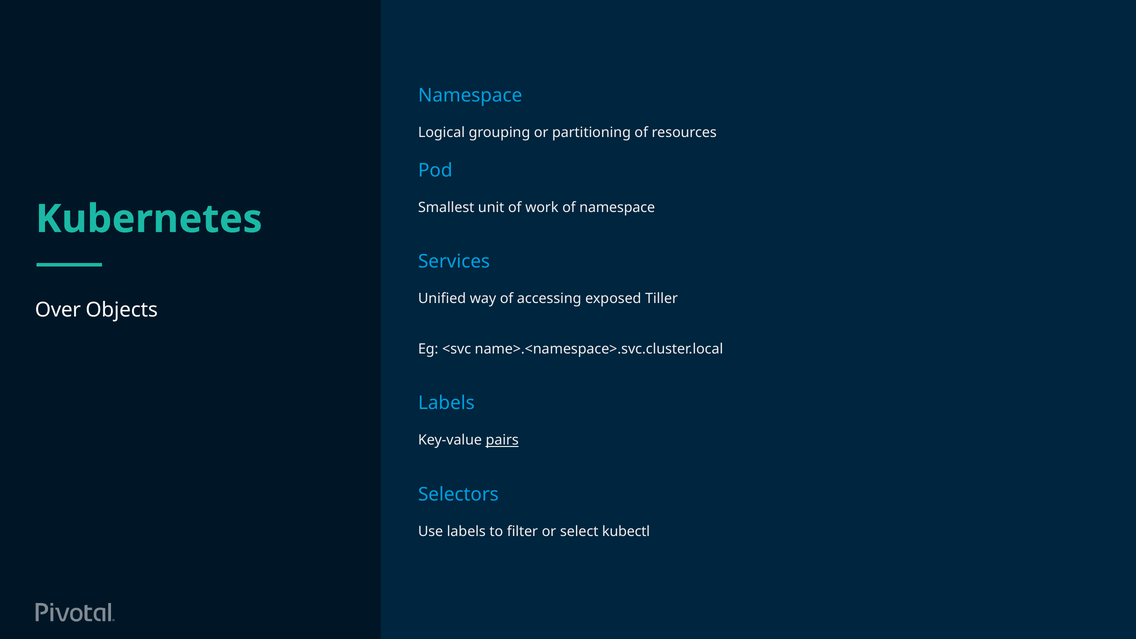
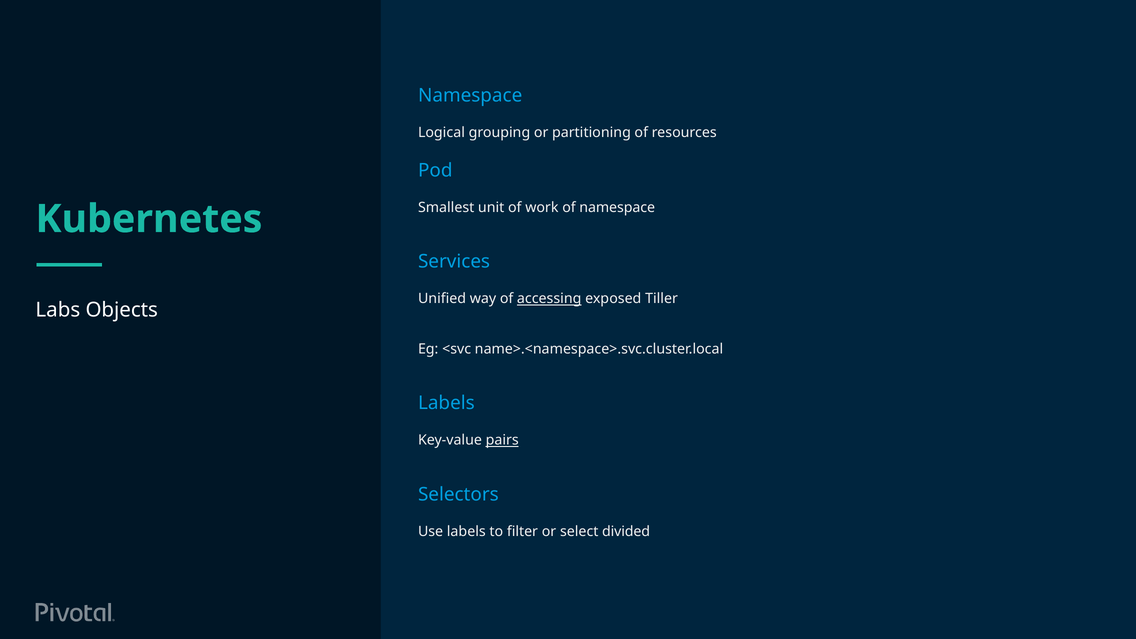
accessing underline: none -> present (549, 299)
Over: Over -> Labs (58, 310)
kubectl: kubectl -> divided (626, 531)
